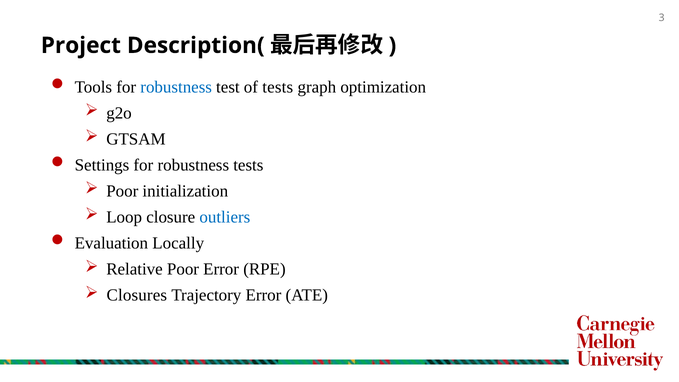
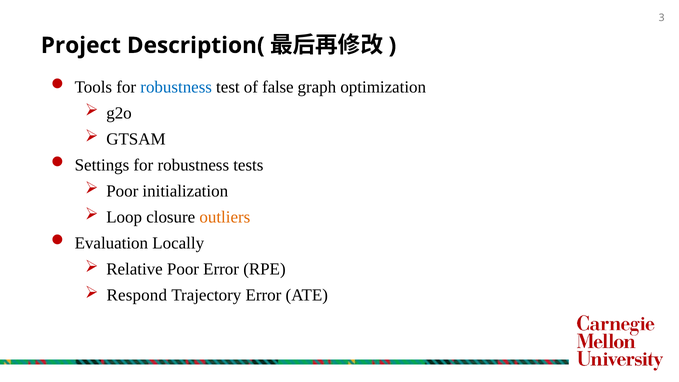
of tests: tests -> false (278, 87)
outliers colour: blue -> orange (225, 217)
Closures: Closures -> Respond (137, 295)
